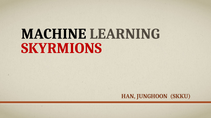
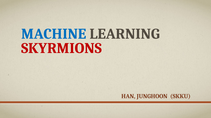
MACHINE colour: black -> blue (54, 34)
